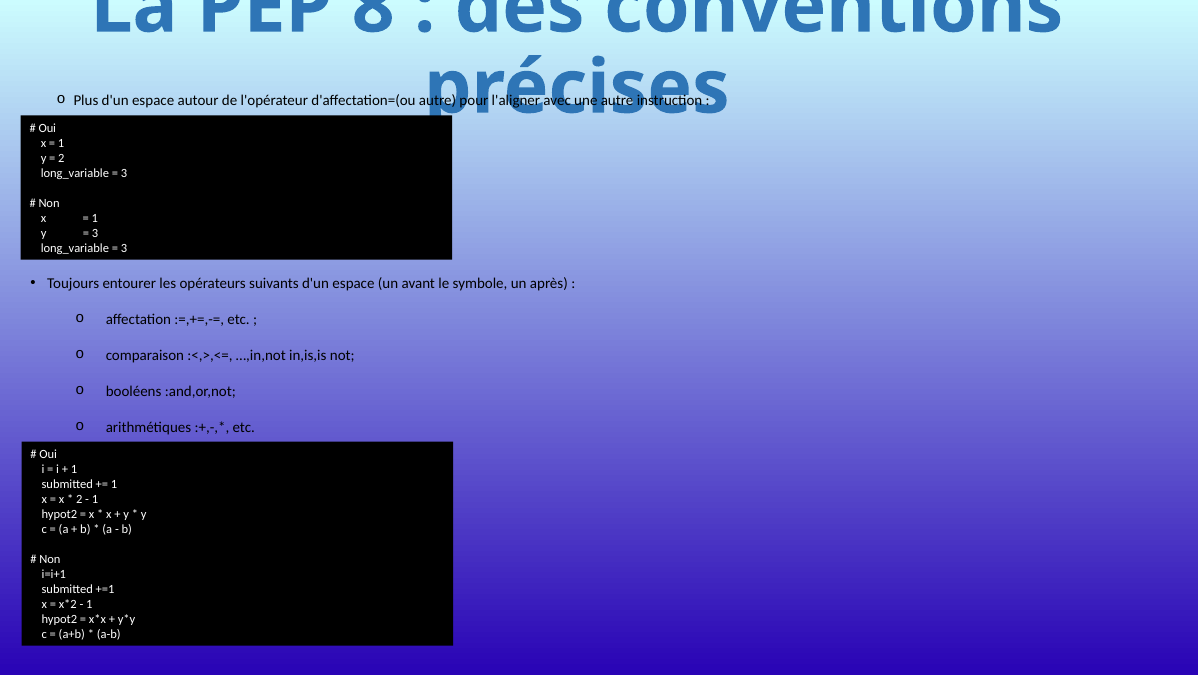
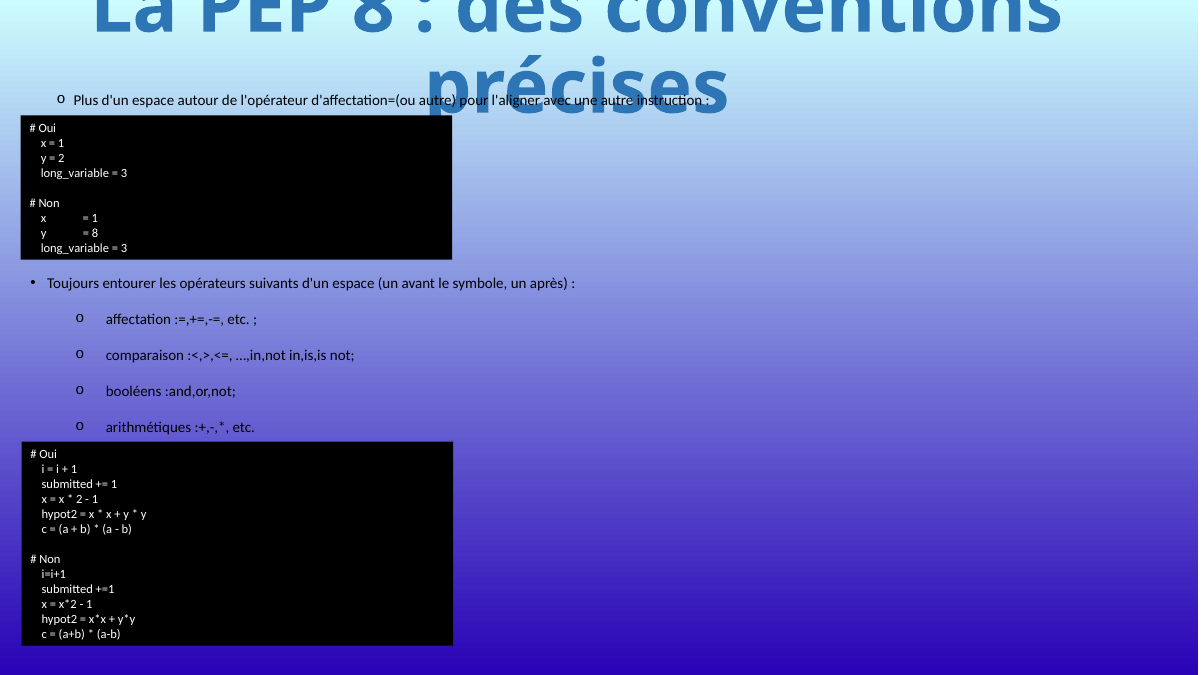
3: 3 -> 8 (95, 234)
